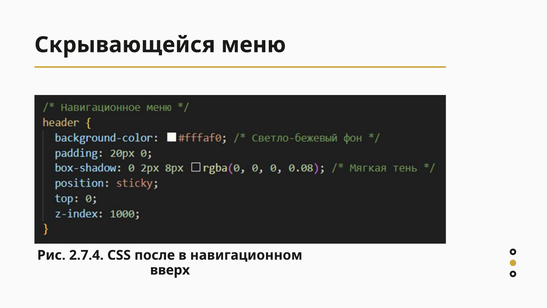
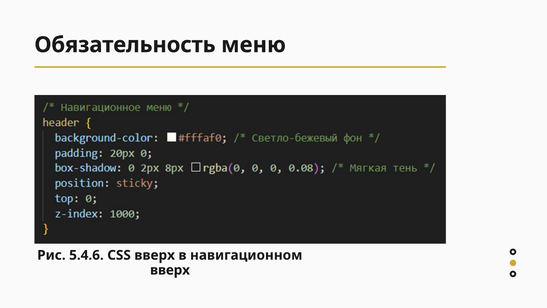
Скрывающейся: Скрывающейся -> Обязательность (125, 45)
2.7.4: 2.7.4 -> 5.4.6 (86, 255)
CSS после: после -> вверх (155, 255)
